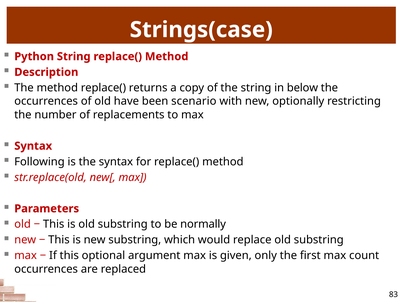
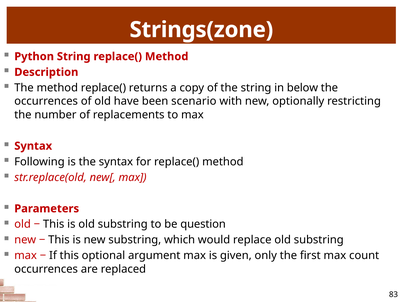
Strings(case: Strings(case -> Strings(zone (201, 30)
normally: normally -> question (203, 224)
